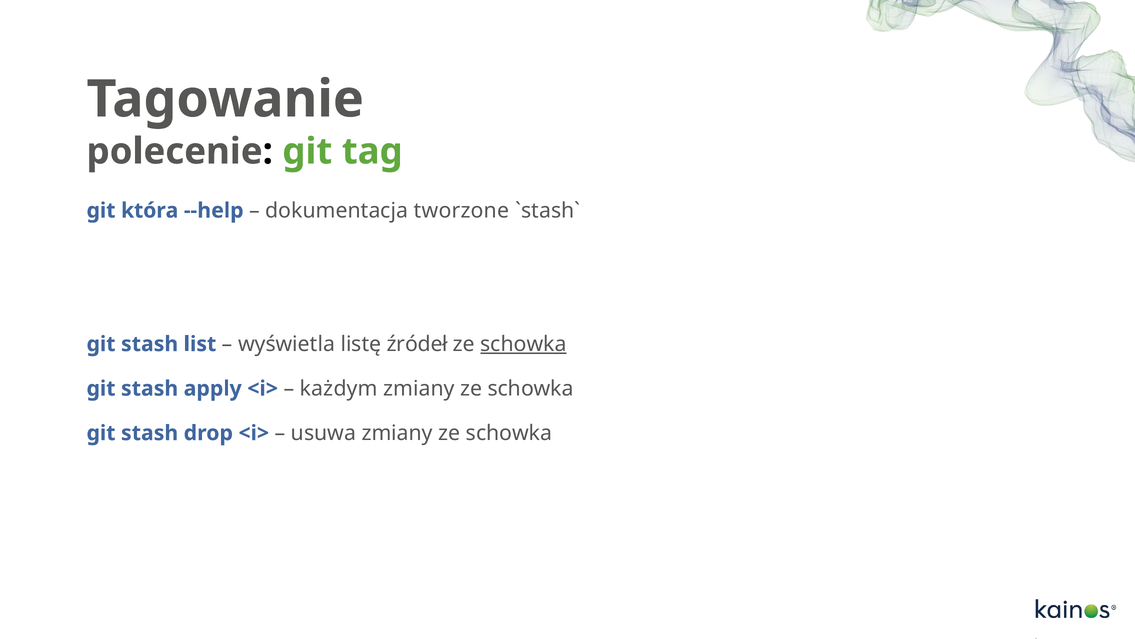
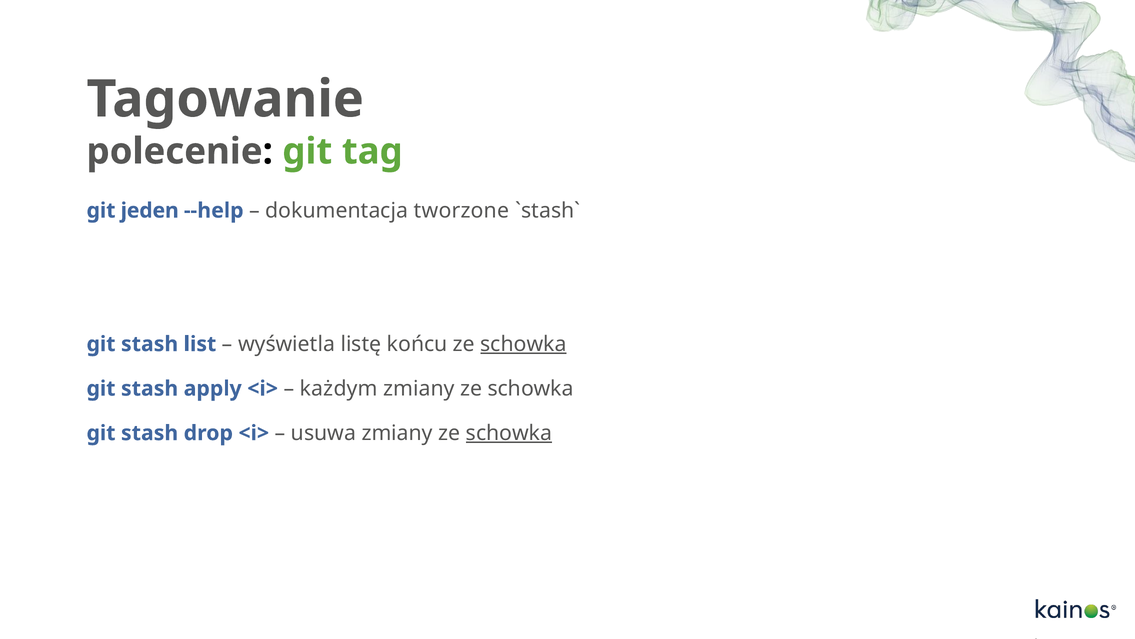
która: która -> jeden (150, 210)
źródeł: źródeł -> końcu (417, 344)
schowka underline: none -> present (509, 433)
